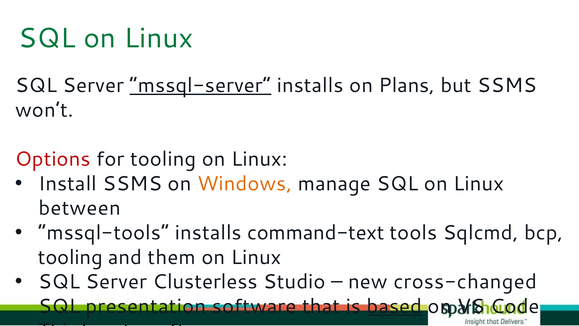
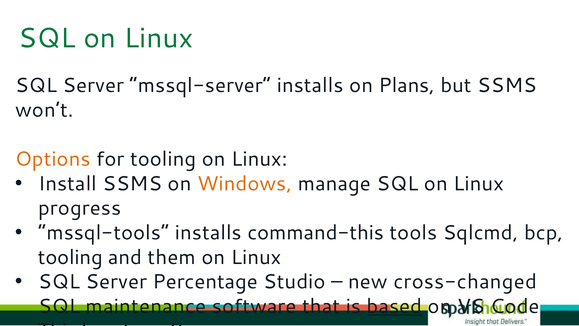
mssql-server underline: present -> none (200, 85)
Options colour: red -> orange (53, 159)
between: between -> progress (80, 208)
command-text: command-text -> command-this (316, 233)
Clusterless: Clusterless -> Percentage (205, 282)
presentation: presentation -> maintenance (146, 306)
